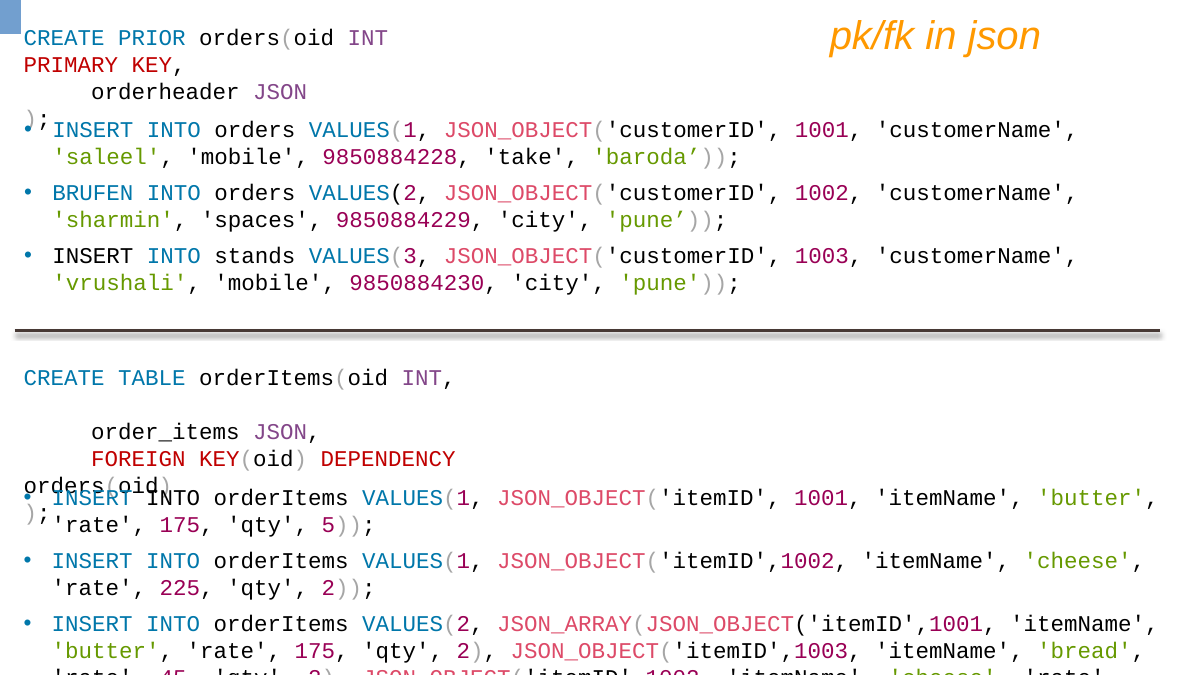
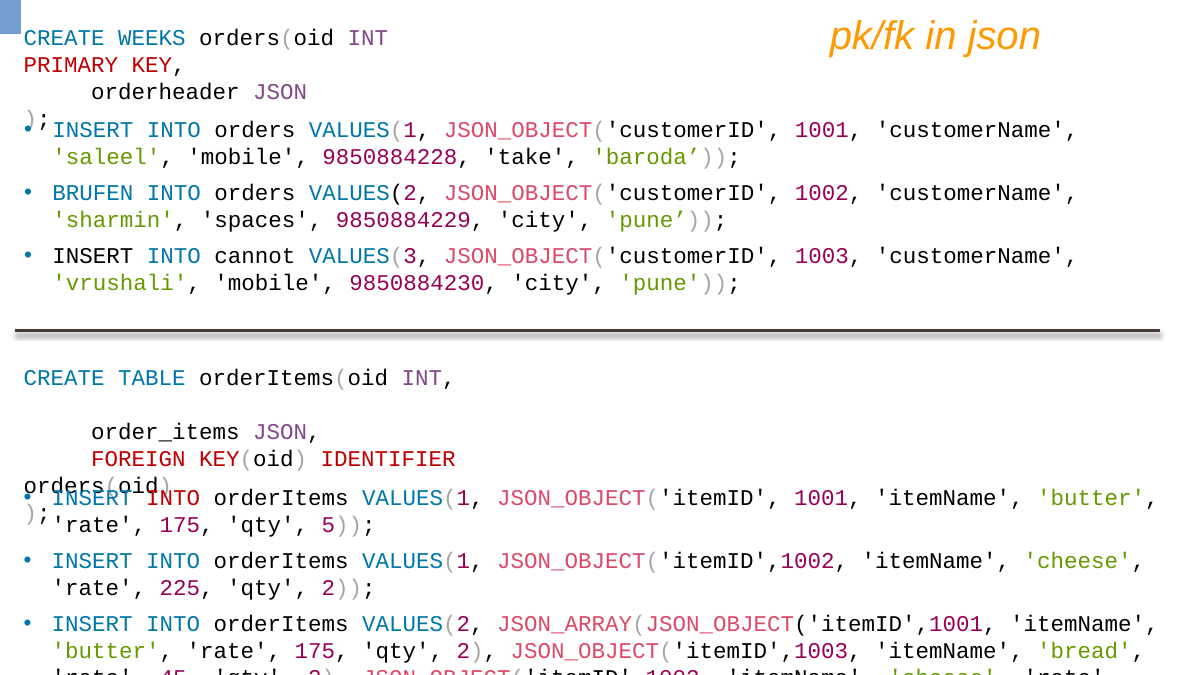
PRIOR: PRIOR -> WEEKS (152, 38)
stands: stands -> cannot (255, 256)
DEPENDENCY: DEPENDENCY -> IDENTIFIER (388, 459)
INTO colour: black -> red (173, 498)
